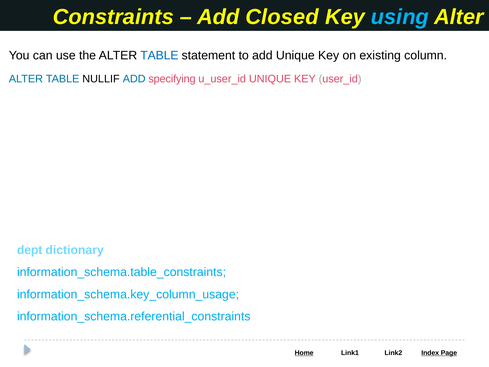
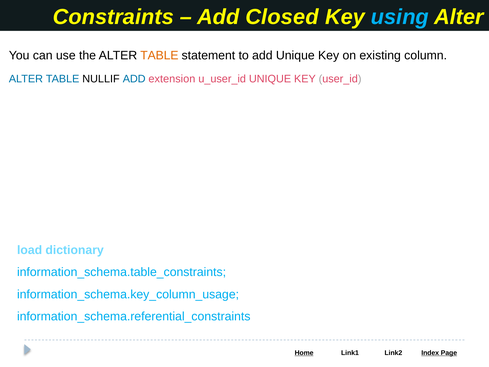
TABLE colour: blue -> orange (159, 55)
specifying: specifying -> extension (172, 79)
dept: dept -> load (30, 250)
